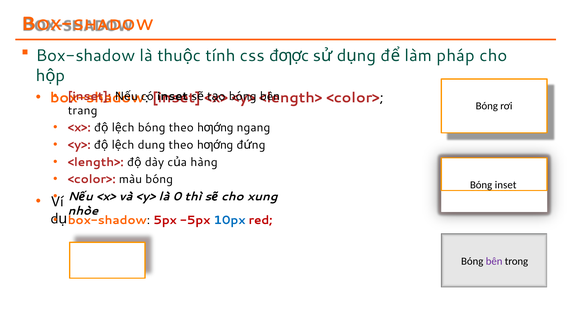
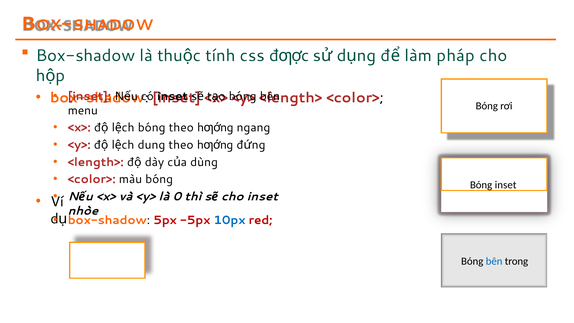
trang: trang -> menu (83, 110)
hàng: hàng -> dùng (204, 162)
cho xung: xung -> inset (262, 197)
bên colour: purple -> blue (494, 261)
